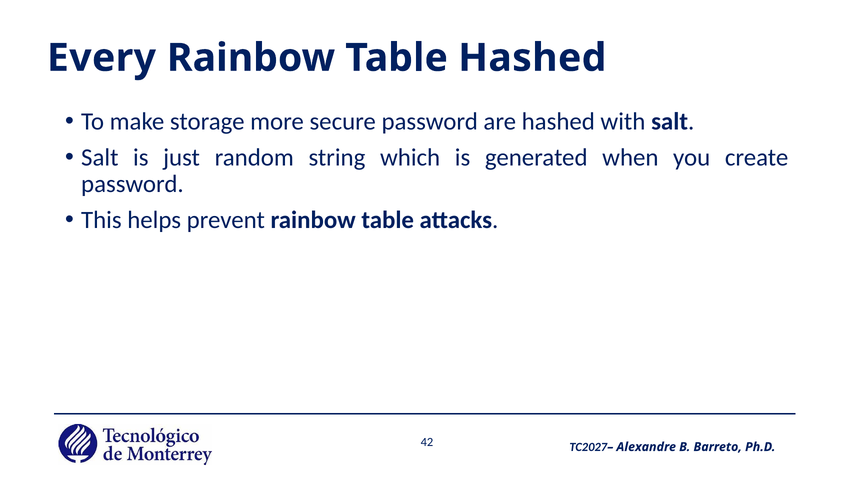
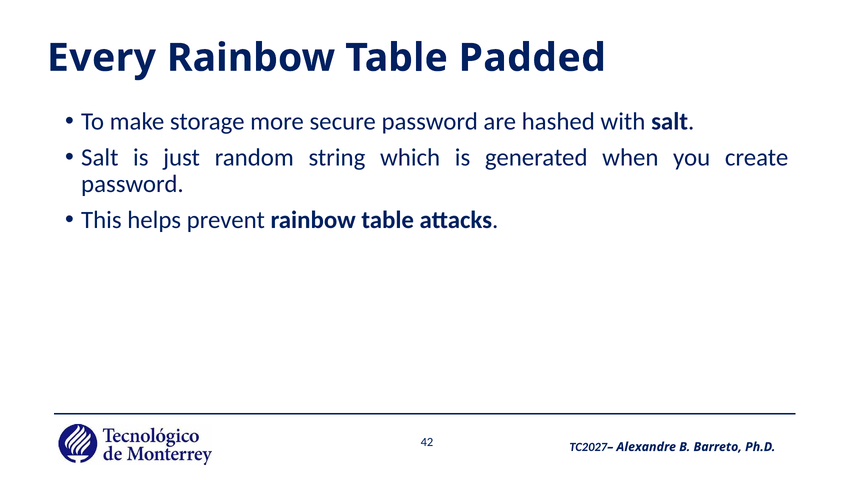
Table Hashed: Hashed -> Padded (532, 58)
